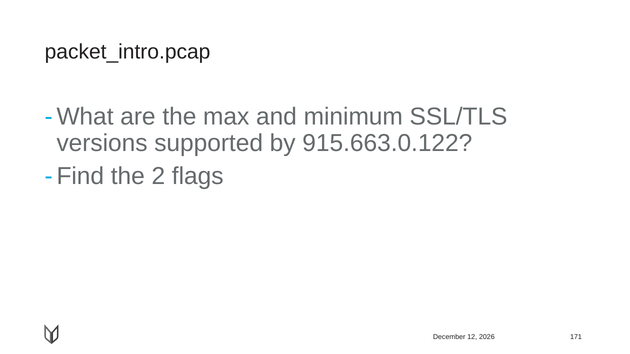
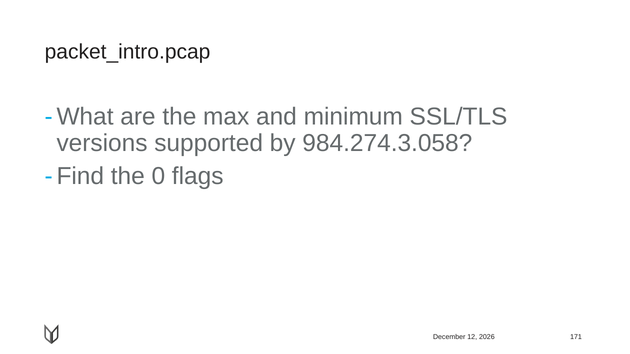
915.663.0.122: 915.663.0.122 -> 984.274.3.058 (387, 143)
2: 2 -> 0 (158, 176)
